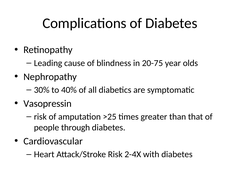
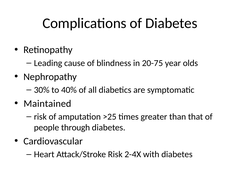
Vasopressin: Vasopressin -> Maintained (47, 104)
